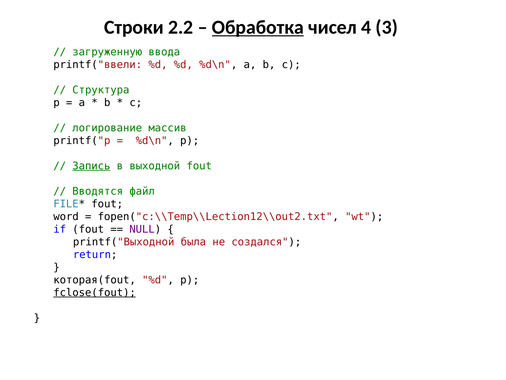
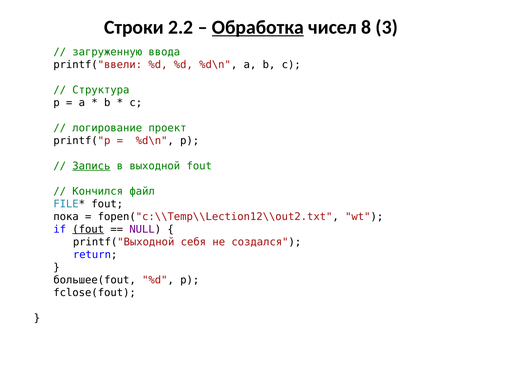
4: 4 -> 8 (366, 27)
массив: массив -> проект (167, 128)
Вводятся: Вводятся -> Кончился (98, 191)
word: word -> пока (66, 216)
fout underline: none -> present (88, 229)
была: была -> себя (193, 242)
которая(fout: которая(fout -> большее(fout (95, 280)
fclose(fout underline: present -> none (95, 292)
